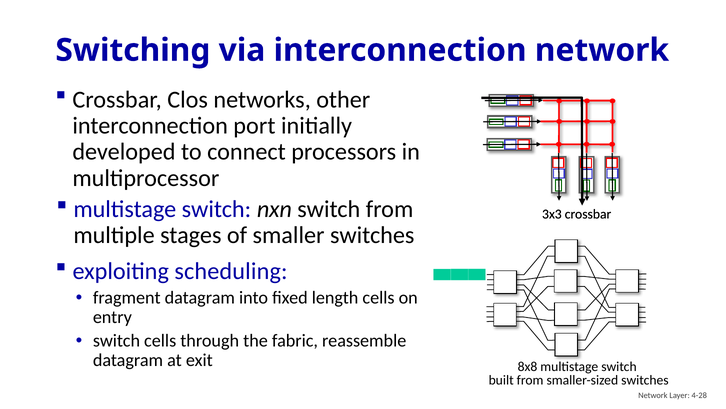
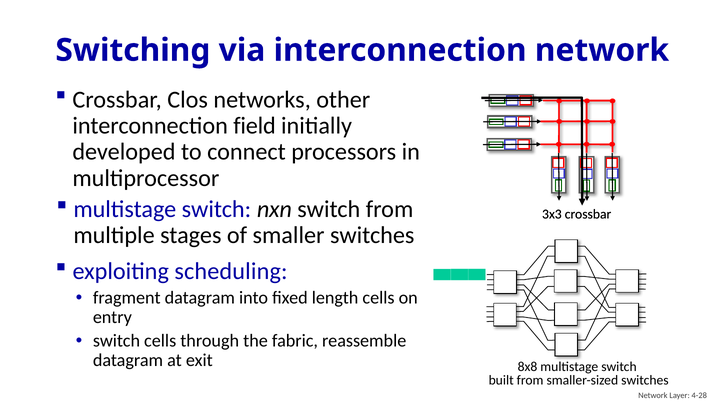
port: port -> field (255, 126)
